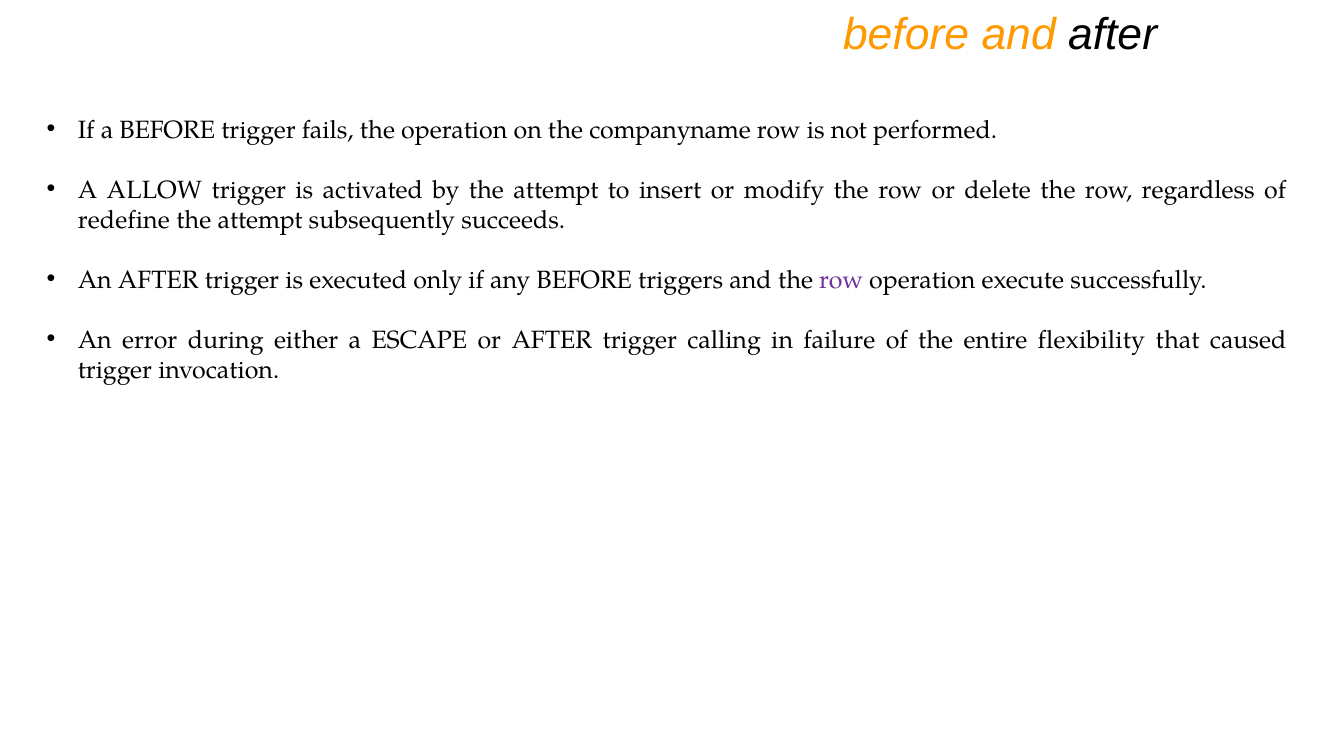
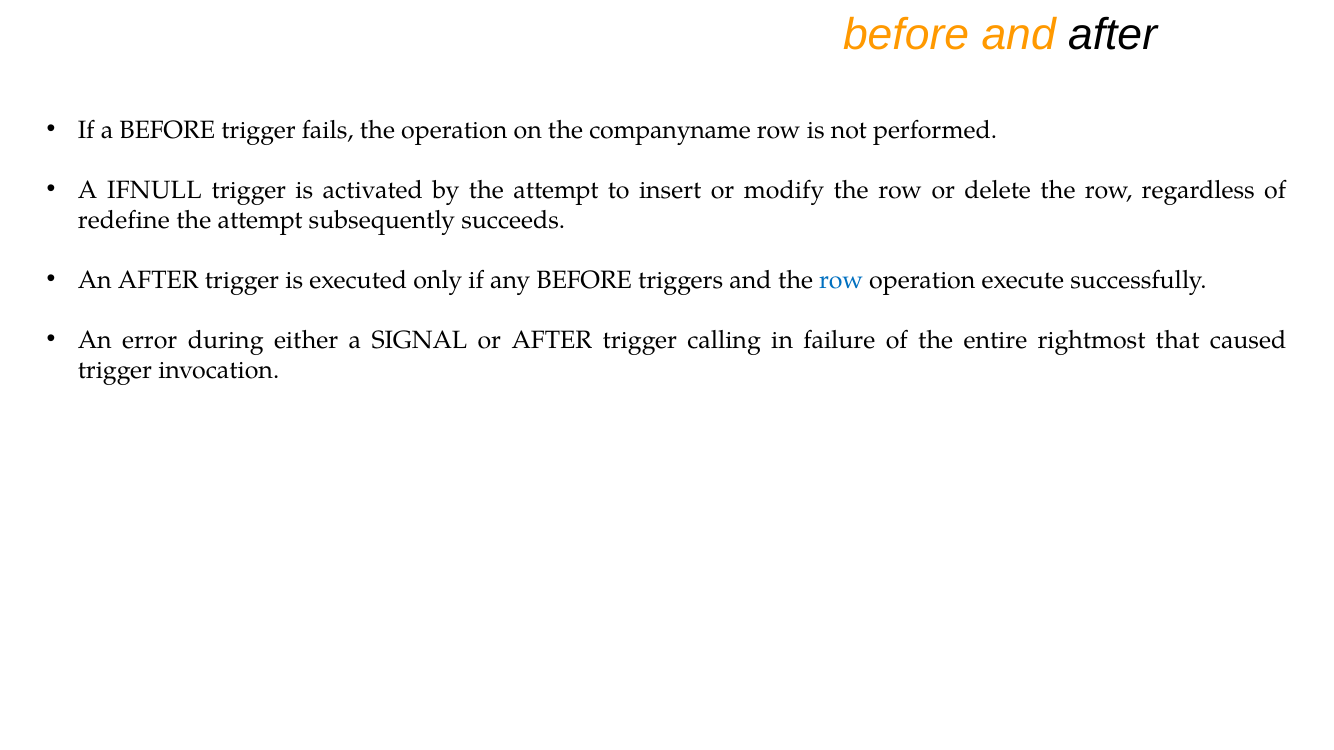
ALLOW: ALLOW -> IFNULL (154, 190)
row colour: purple -> blue (841, 280)
ESCAPE: ESCAPE -> SIGNAL (419, 340)
flexibility: flexibility -> rightmost (1091, 340)
